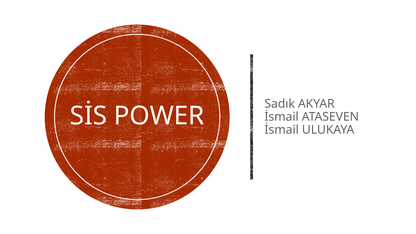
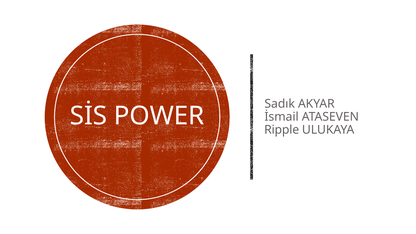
İsmail: İsmail -> Ripple (282, 130)
